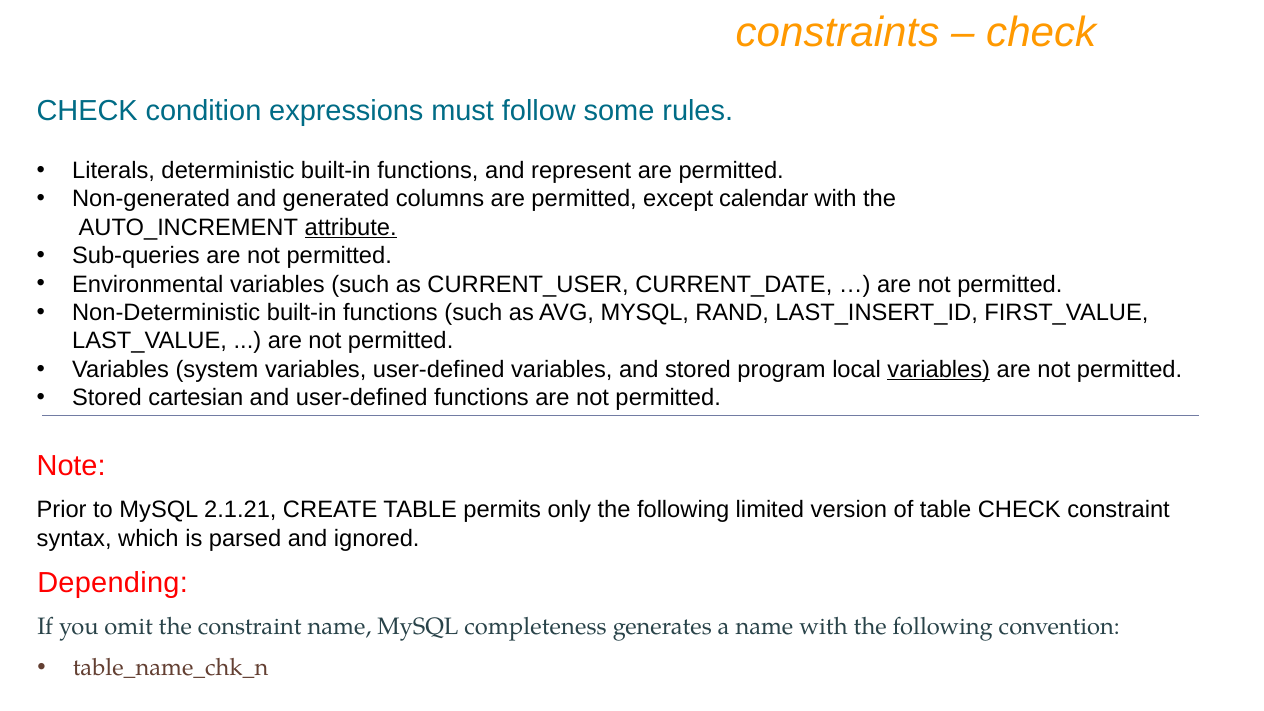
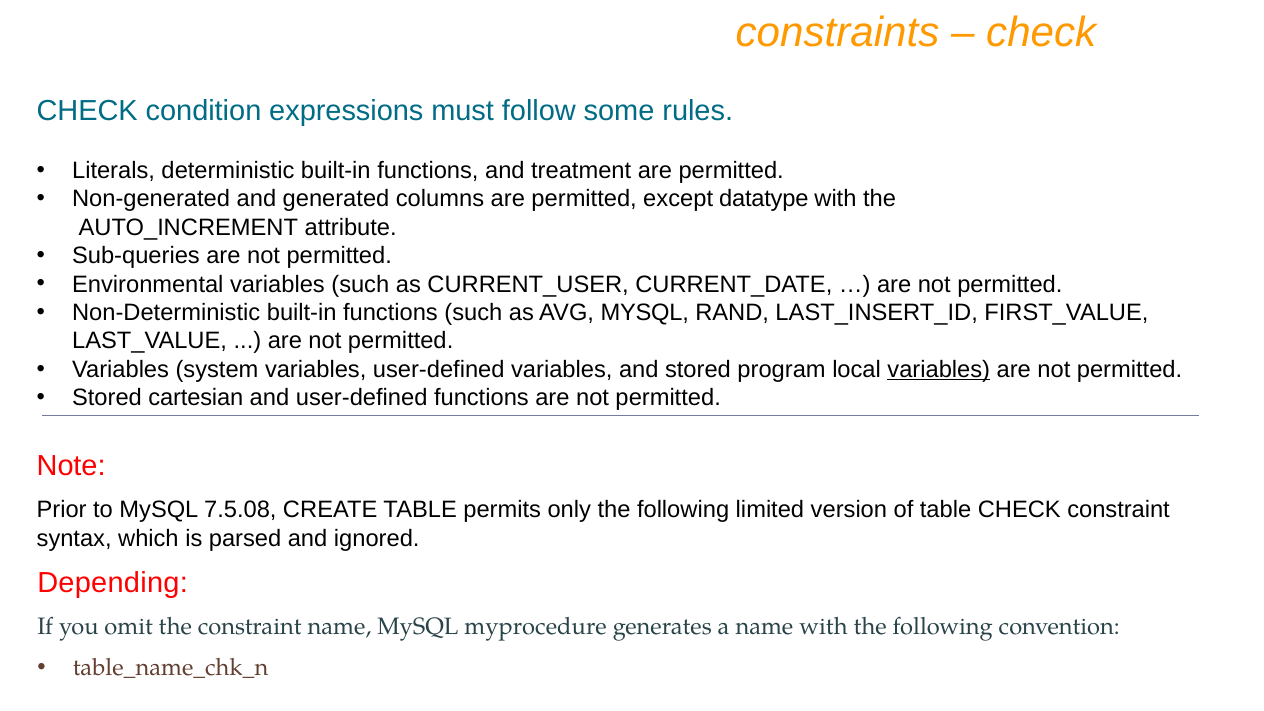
represent: represent -> treatment (581, 170)
calendar: calendar -> datatype (764, 199)
attribute underline: present -> none (351, 227)
2.1.21: 2.1.21 -> 7.5.08 (240, 510)
completeness: completeness -> myprocedure (536, 627)
